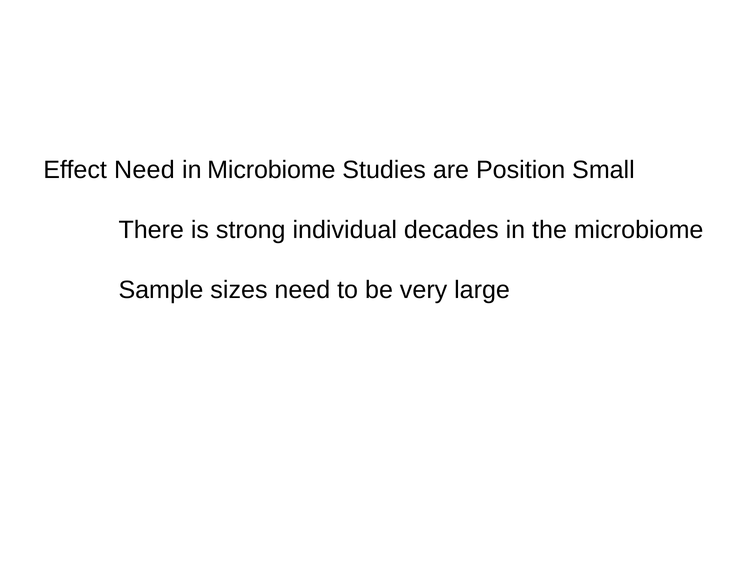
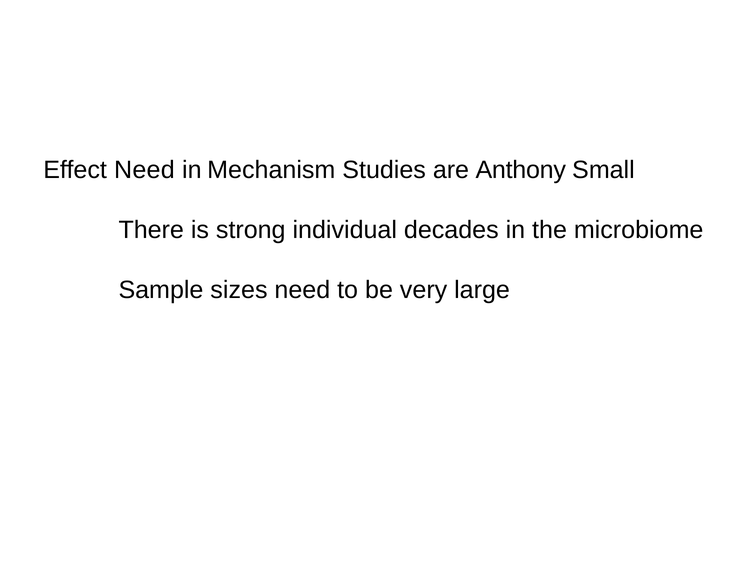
in Microbiome: Microbiome -> Mechanism (271, 170)
Position: Position -> Anthony (521, 170)
